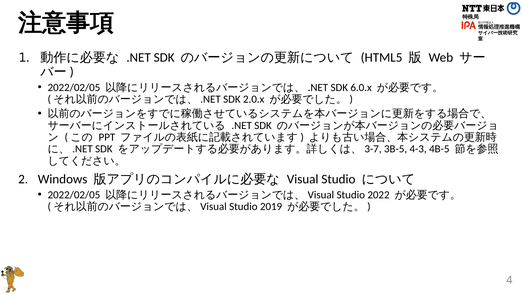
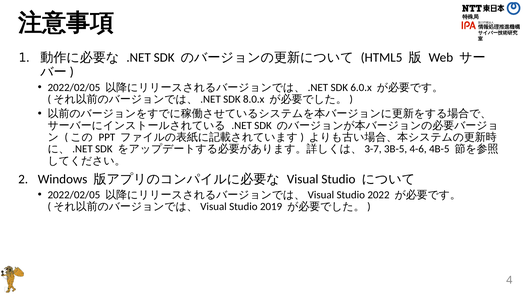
2.0.x: 2.0.x -> 8.0.x (254, 99)
4-3: 4-3 -> 4-6 (418, 149)
